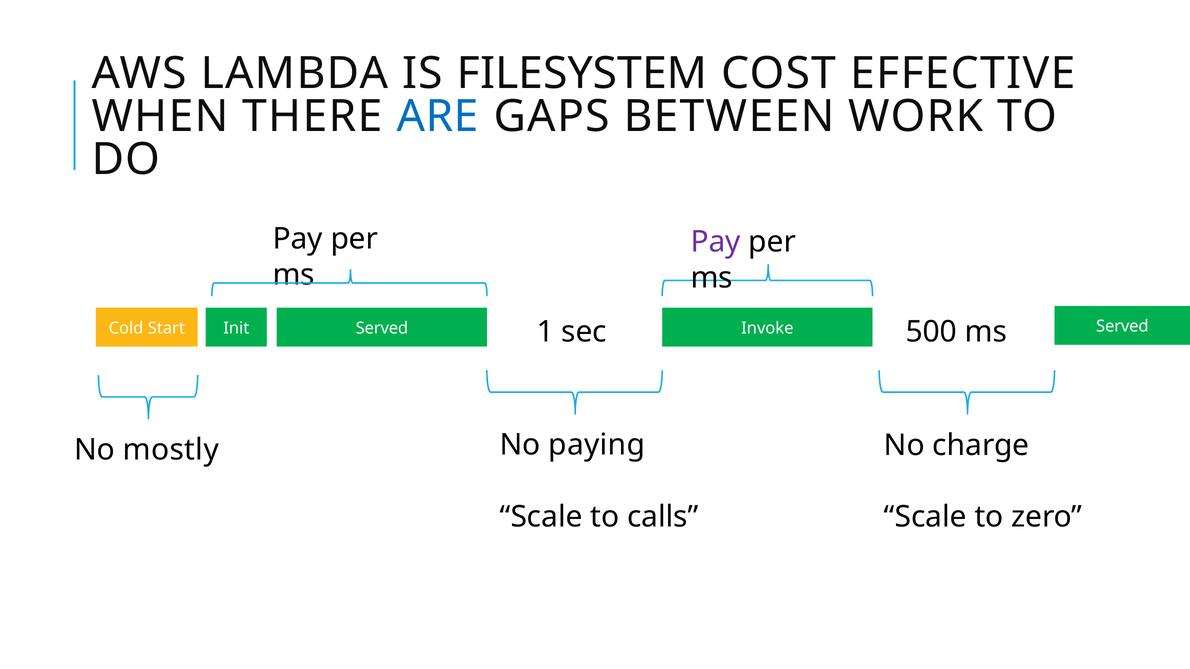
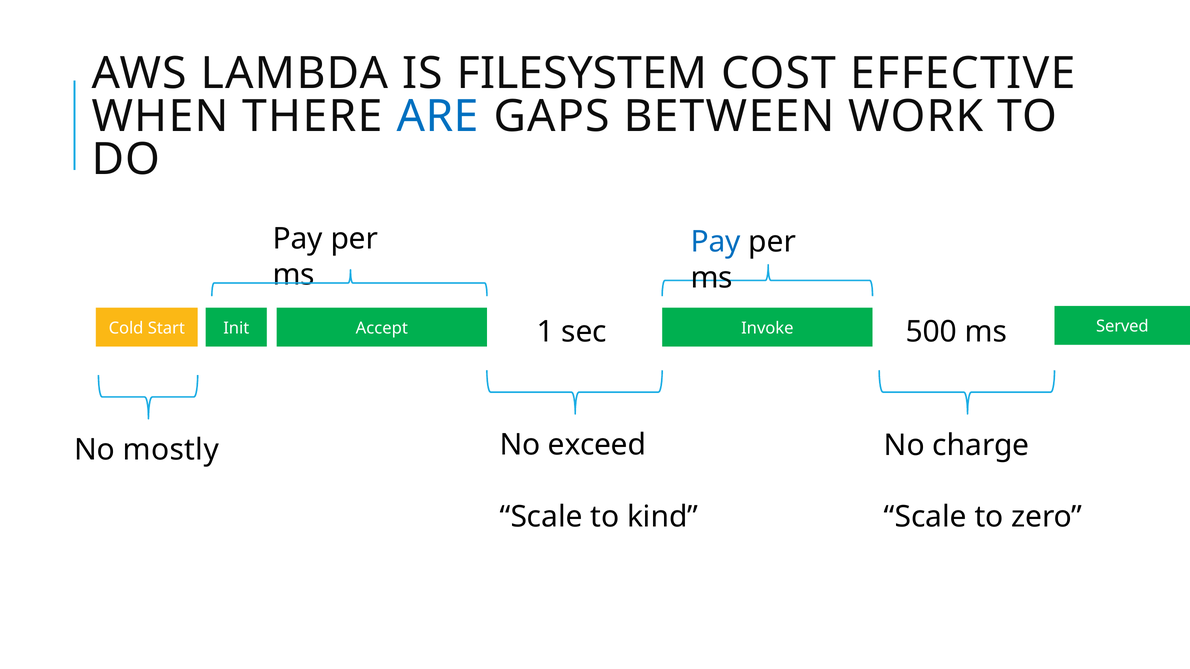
Pay colour: purple -> blue (716, 242)
Start Served: Served -> Accept (382, 328)
paying: paying -> exceed (597, 445)
calls: calls -> kind (663, 517)
